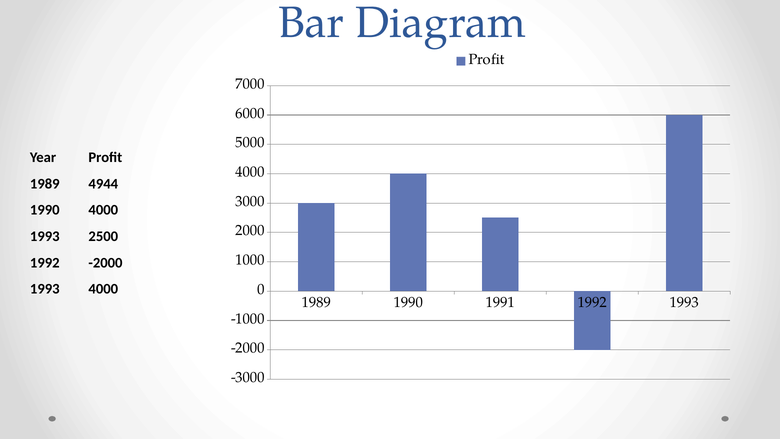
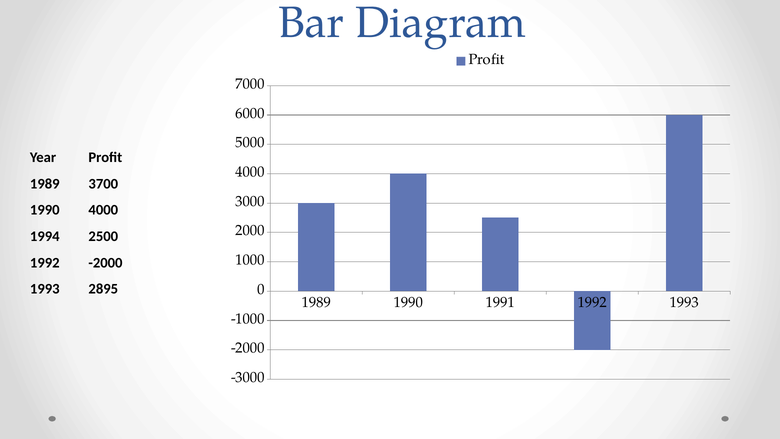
4944: 4944 -> 3700 (103, 184)
1993: 1993 -> 1994 (45, 236)
1993 4000: 4000 -> 2895 (103, 289)
